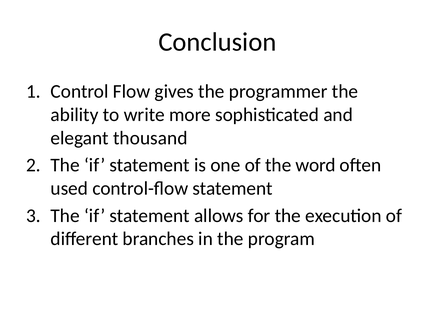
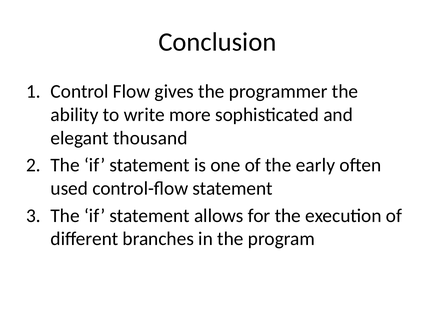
word: word -> early (315, 165)
